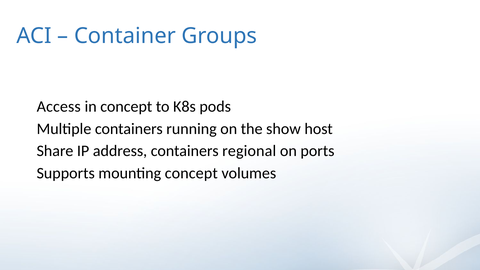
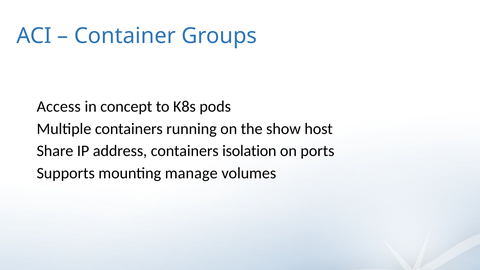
regional: regional -> isolation (249, 151)
mounting concept: concept -> manage (191, 173)
